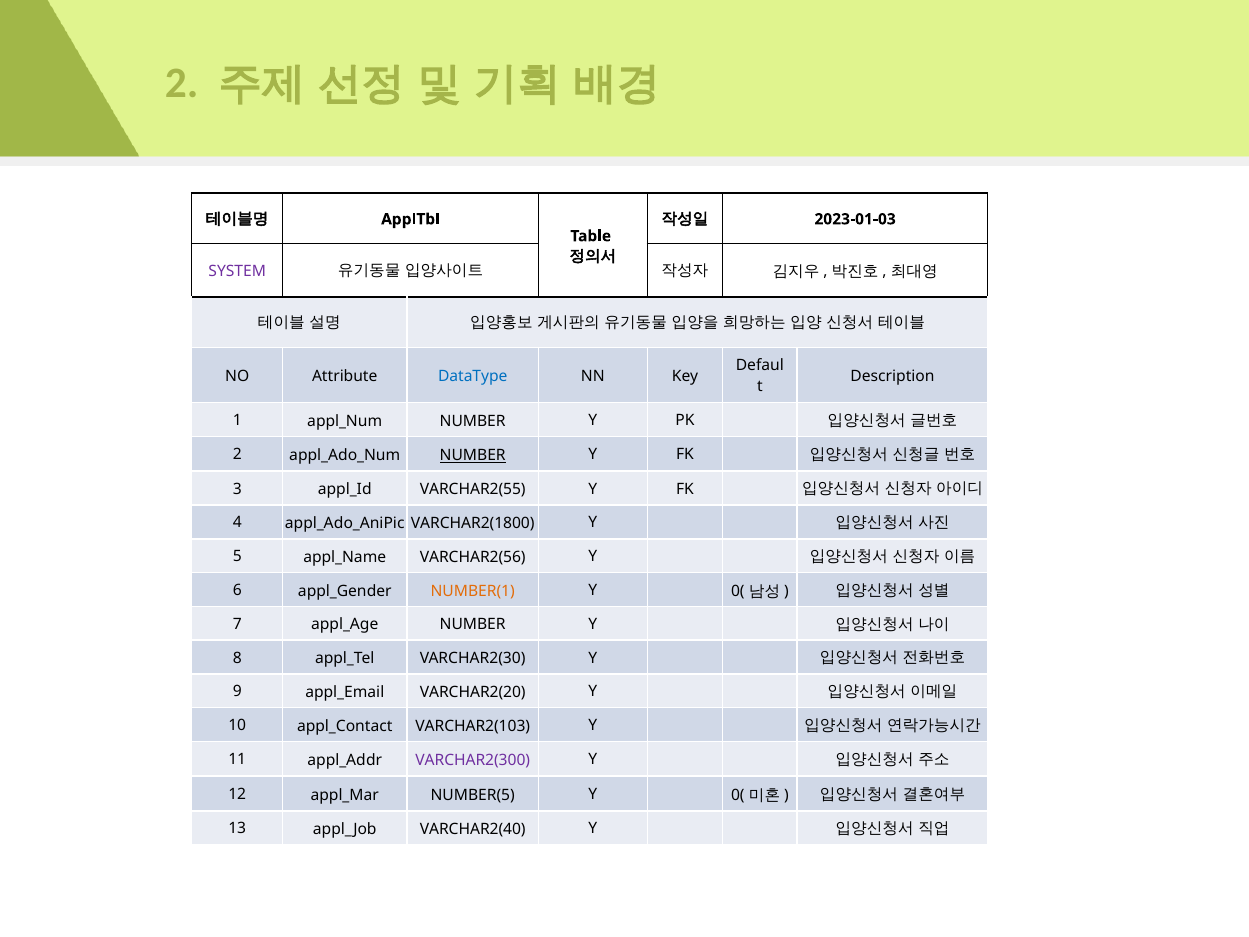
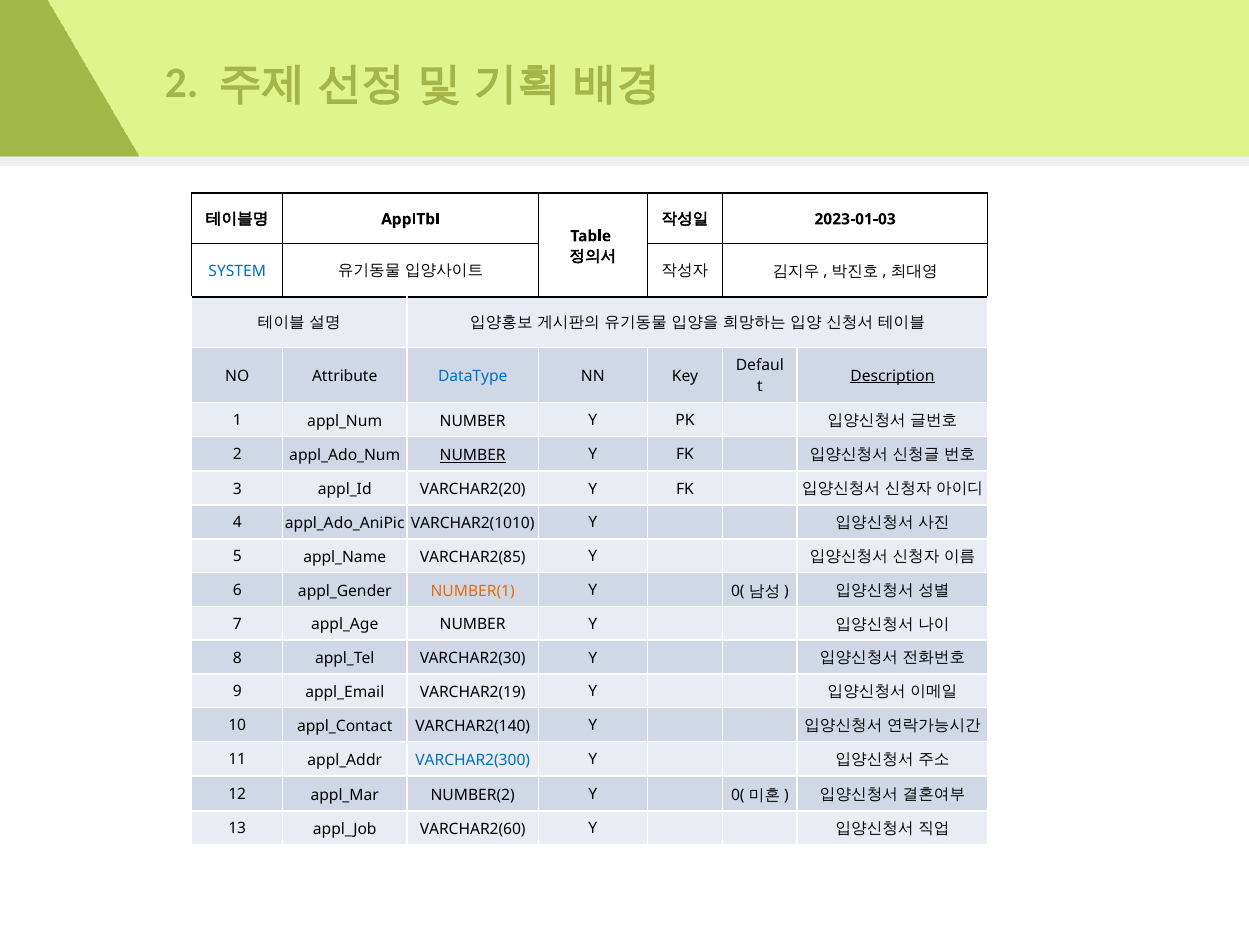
SYSTEM colour: purple -> blue (237, 271)
Description underline: none -> present (893, 376)
VARCHAR2(55: VARCHAR2(55 -> VARCHAR2(20 (473, 489)
VARCHAR2(1800: VARCHAR2(1800 -> VARCHAR2(1010 (473, 523)
VARCHAR2(56: VARCHAR2(56 -> VARCHAR2(85 (473, 557)
VARCHAR2(20: VARCHAR2(20 -> VARCHAR2(19 (473, 692)
VARCHAR2(103: VARCHAR2(103 -> VARCHAR2(140 (473, 726)
VARCHAR2(300 colour: purple -> blue (473, 760)
NUMBER(5: NUMBER(5 -> NUMBER(2 (473, 795)
VARCHAR2(40: VARCHAR2(40 -> VARCHAR2(60 (473, 829)
